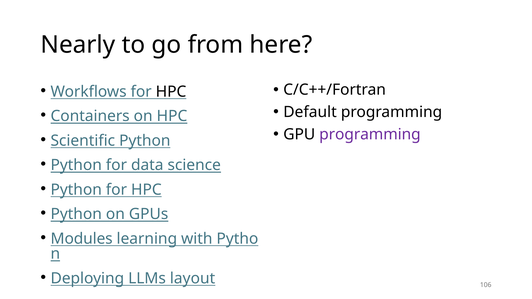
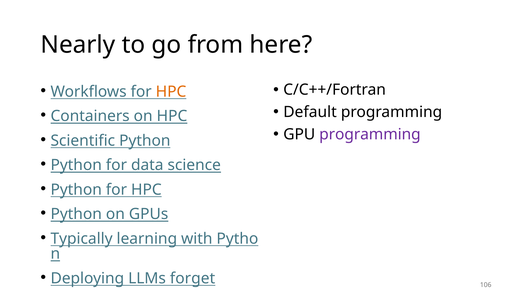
HPC colour: black -> orange (171, 92)
Modules: Modules -> Typically (82, 239)
layout: layout -> forget (193, 279)
